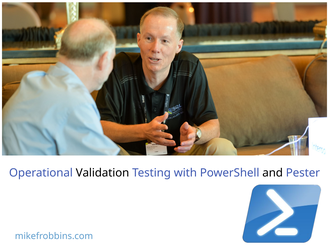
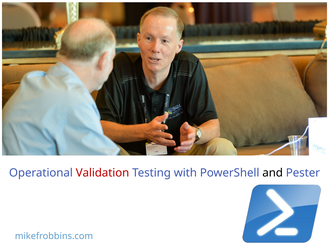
Validation colour: black -> red (103, 173)
